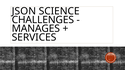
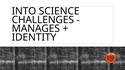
JSON: JSON -> INTO (24, 11)
SERVICES: SERVICES -> IDENTITY (34, 37)
